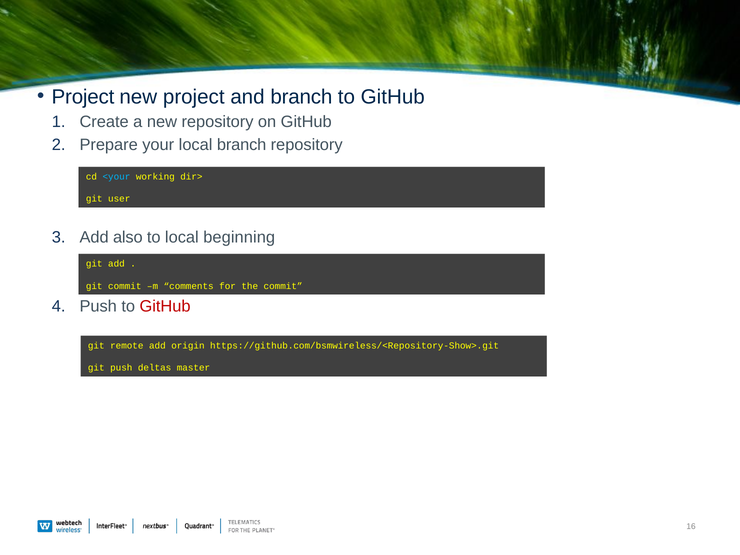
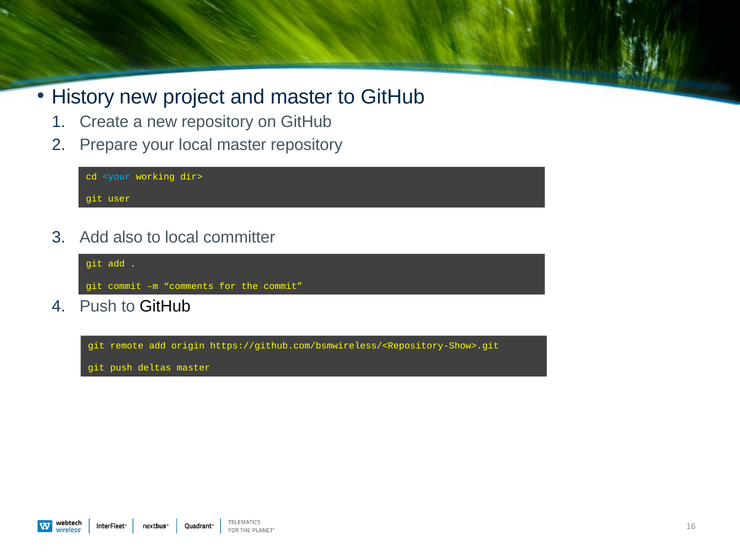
Project: Project -> History (83, 97)
and branch: branch -> master (301, 97)
local branch: branch -> master (242, 145)
beginning: beginning -> committer (239, 237)
GitHub colour: red -> black (165, 306)
